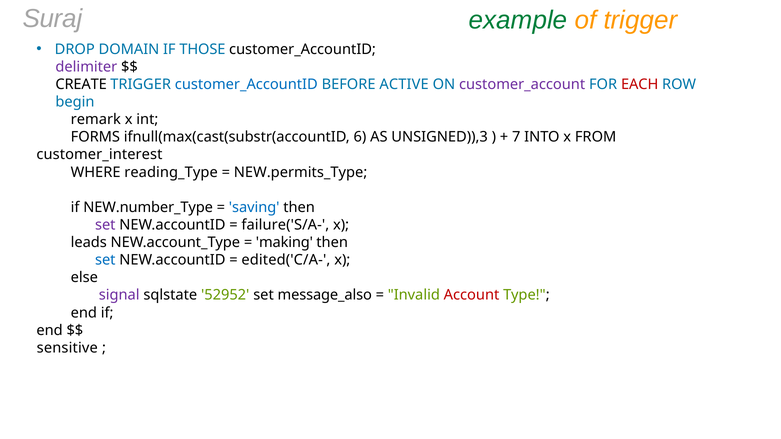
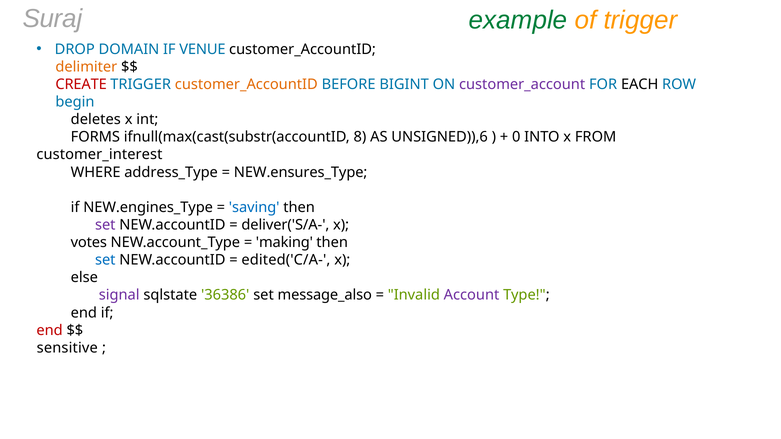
THOSE: THOSE -> VENUE (202, 49)
delimiter colour: purple -> orange (86, 67)
CREATE colour: black -> red (81, 84)
customer_AccountID colour: blue -> orange (246, 84)
ACTIVE: ACTIVE -> BIGINT (404, 84)
EACH colour: red -> black (640, 84)
remark: remark -> deletes (96, 120)
6: 6 -> 8 (360, 137)
UNSIGNED)),3: UNSIGNED)),3 -> UNSIGNED)),6 (440, 137)
7: 7 -> 0 (516, 137)
reading_Type: reading_Type -> address_Type (171, 172)
NEW.permits_Type: NEW.permits_Type -> NEW.ensures_Type (301, 172)
NEW.number_Type: NEW.number_Type -> NEW.engines_Type (148, 207)
failure('S/A-: failure('S/A- -> deliver('S/A- (285, 225)
leads: leads -> votes (89, 243)
52952: 52952 -> 36386 (225, 295)
Account colour: red -> purple (472, 295)
end colour: black -> red (50, 330)
